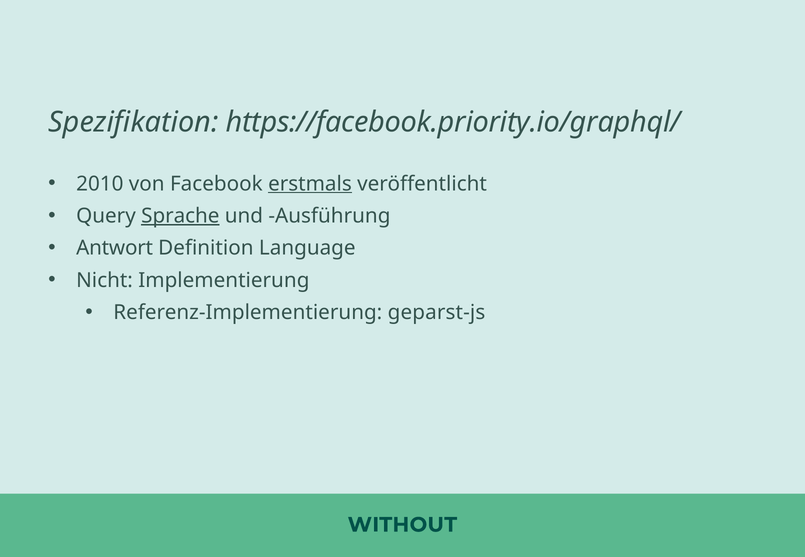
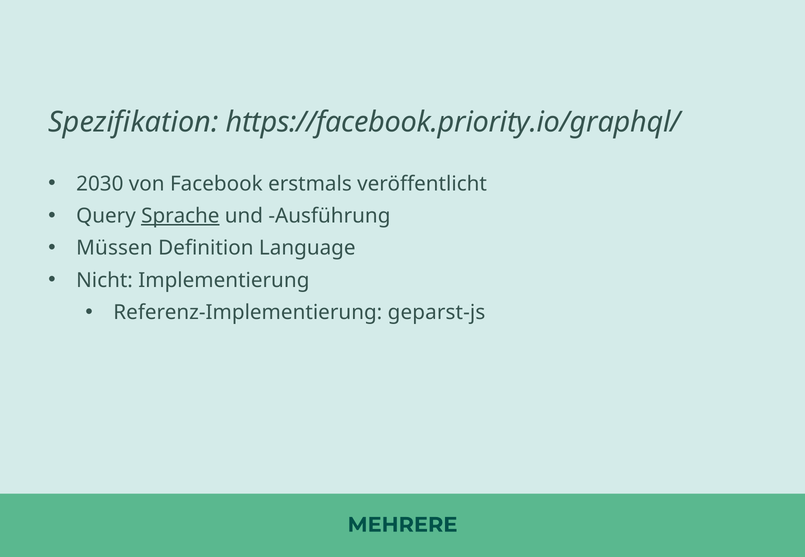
2010: 2010 -> 2030 (100, 184)
erstmals underline: present -> none (310, 184)
Antwort: Antwort -> Müssen (114, 248)
WITHOUT: WITHOUT -> MEHRERE (402, 525)
